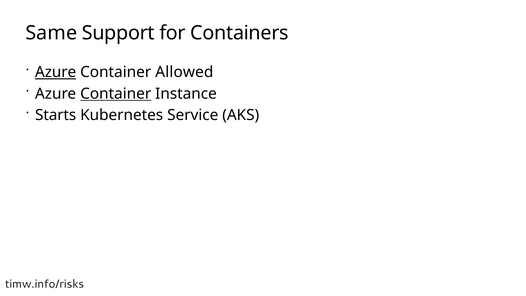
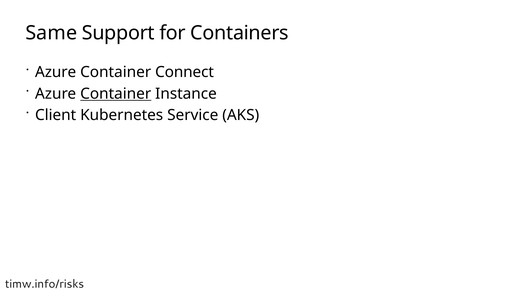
Azure underline: present -> none (56, 72)
Allowed: Allowed -> Connect (185, 72)
Starts: Starts -> Client (56, 115)
